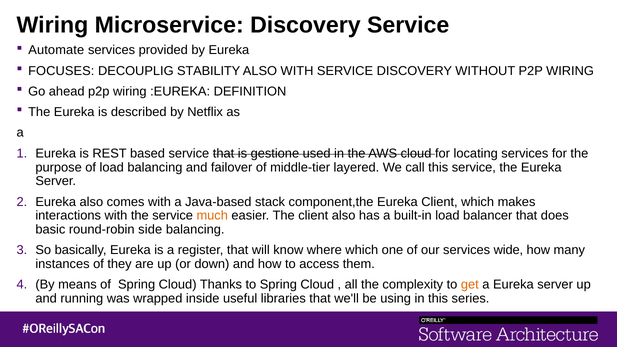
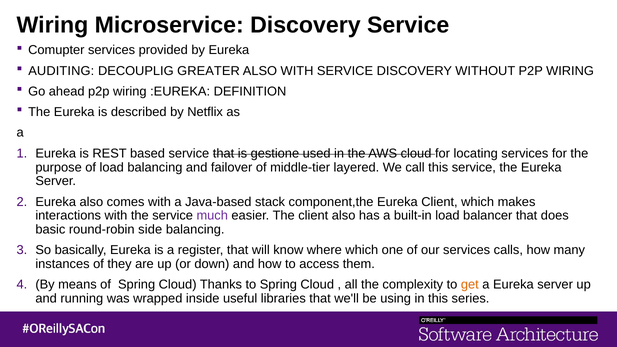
Automate: Automate -> Comupter (56, 50)
FOCUSES: FOCUSES -> AUDITING (61, 71)
STABILITY: STABILITY -> GREATER (209, 71)
much colour: orange -> purple (212, 216)
wide: wide -> calls (508, 250)
